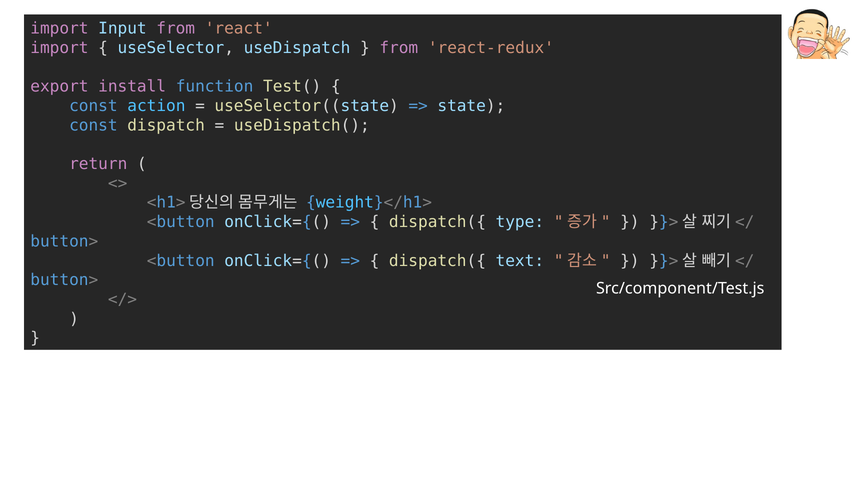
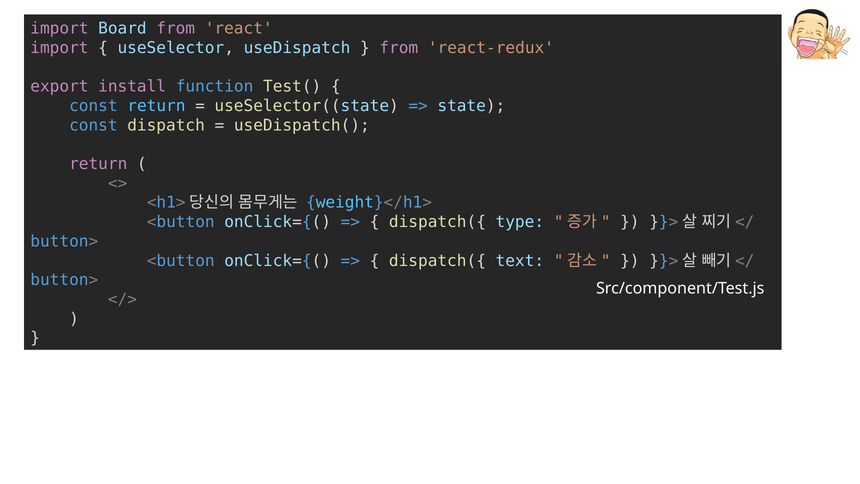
Input: Input -> Board (122, 28)
const action: action -> return (156, 106)
